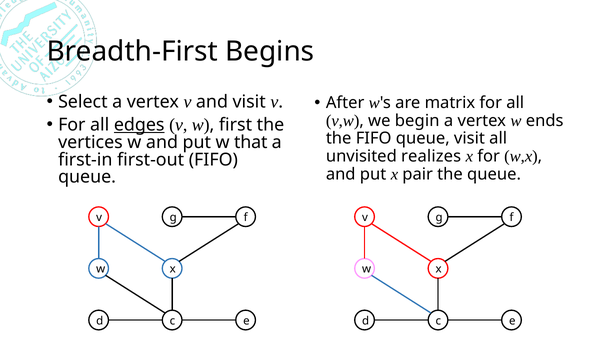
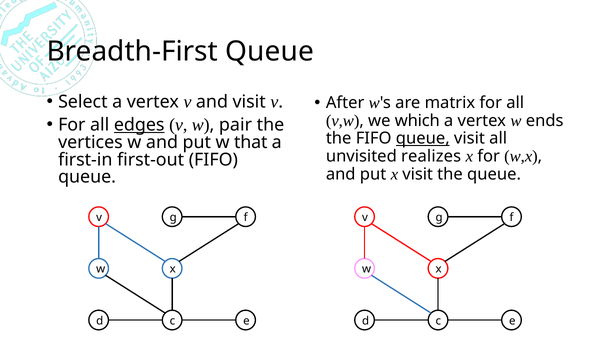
Breadth-First Begins: Begins -> Queue (270, 51)
begin: begin -> which (417, 121)
first: first -> pair (236, 125)
queue underline: none -> present (423, 139)
x pair: pair -> visit (418, 174)
